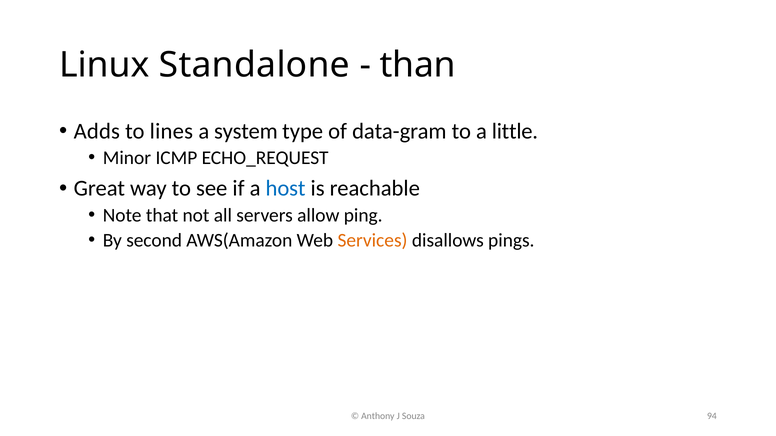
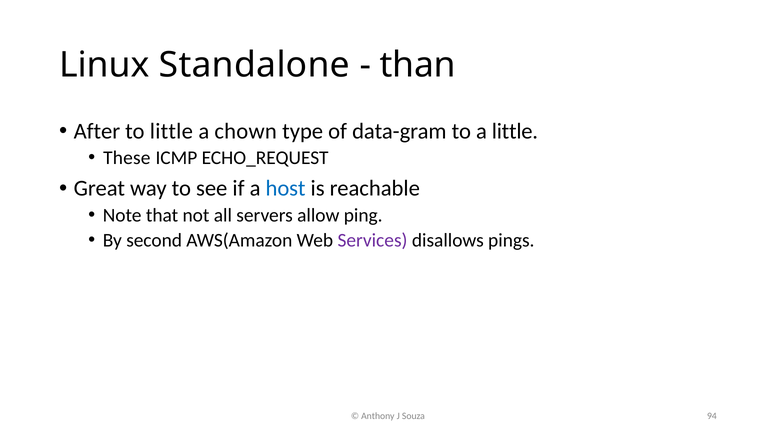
Adds: Adds -> After (97, 131)
to lines: lines -> little (171, 131)
system: system -> chown (246, 131)
Minor: Minor -> These (127, 158)
Services colour: orange -> purple (373, 240)
